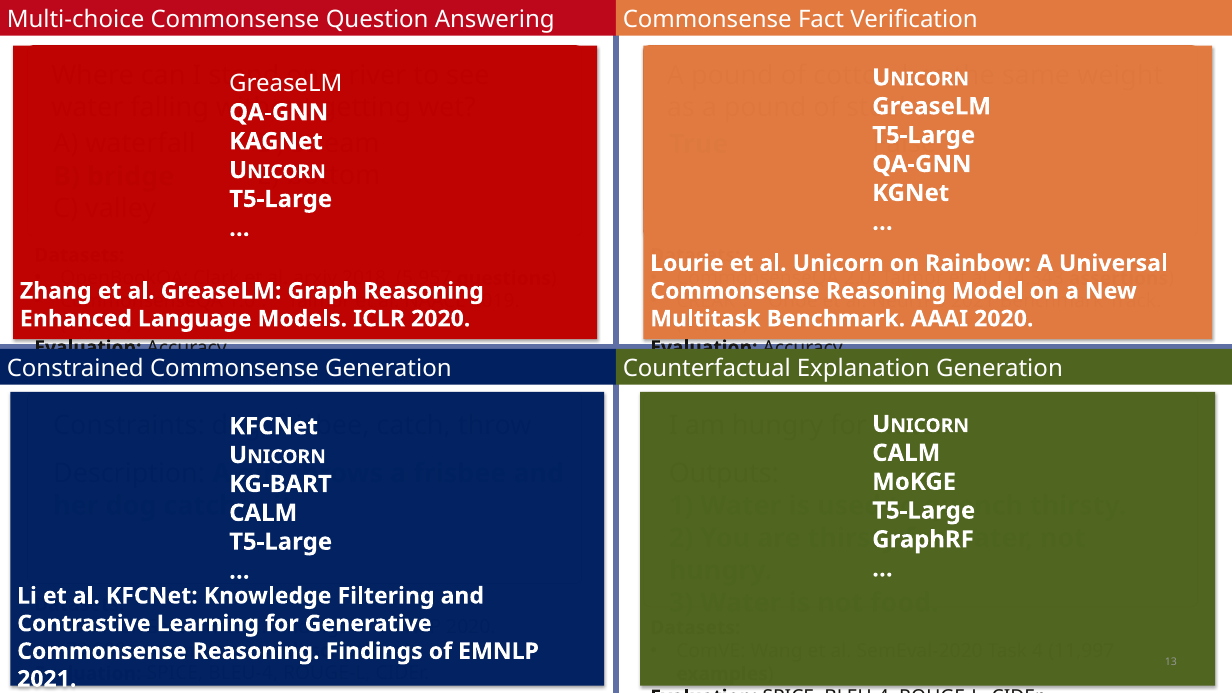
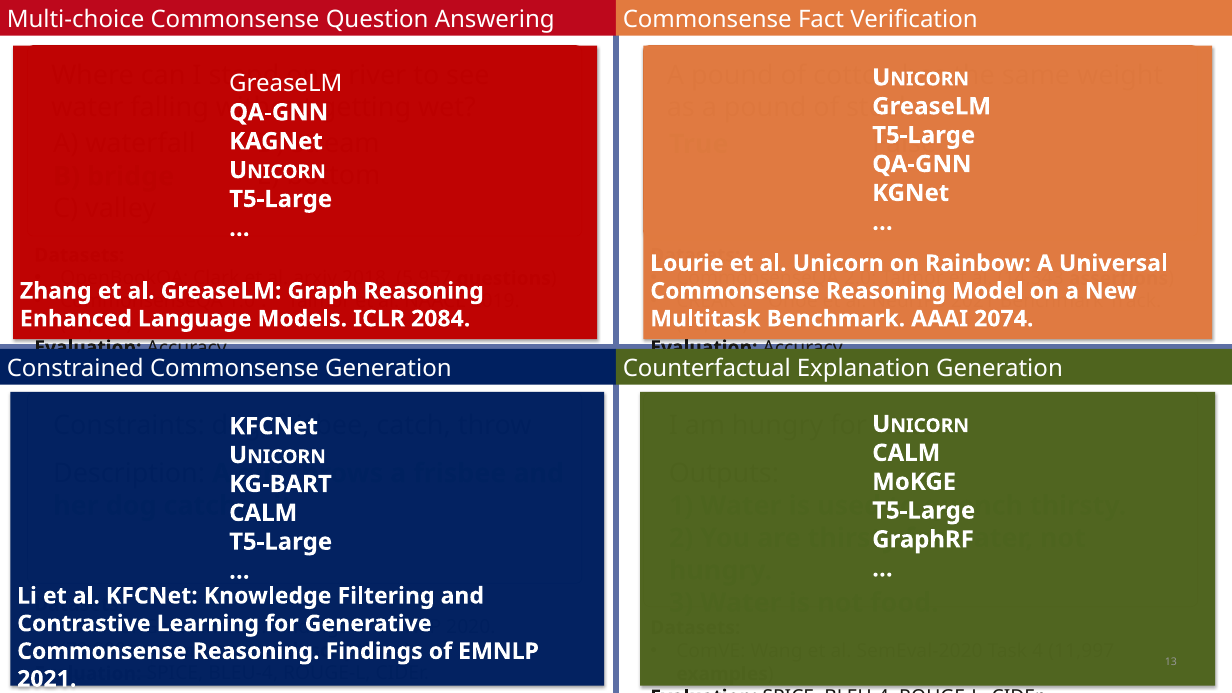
ICLR 2020: 2020 -> 2084 (441, 319)
AAAI 2020: 2020 -> 2074 (1004, 319)
